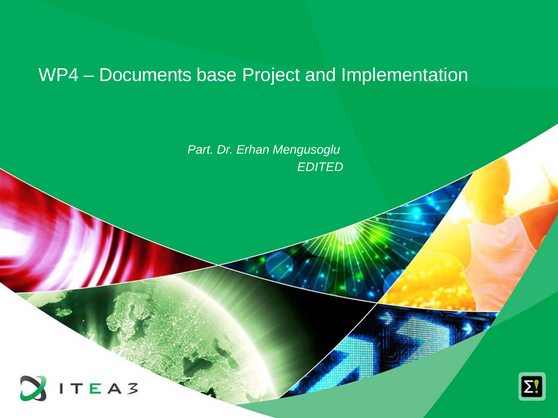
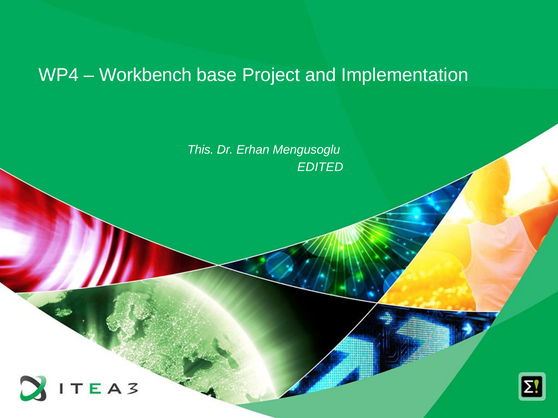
Documents: Documents -> Workbench (146, 75)
Part: Part -> This (201, 150)
